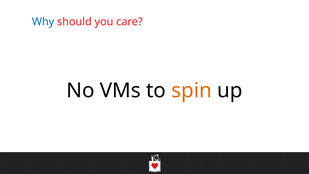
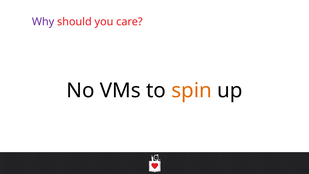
Why colour: blue -> purple (43, 22)
